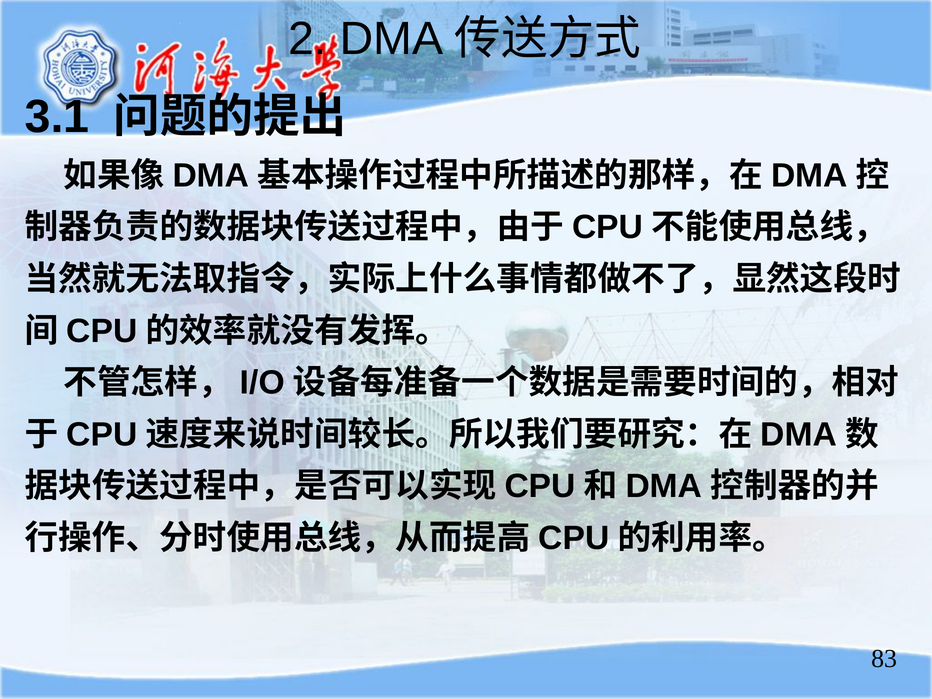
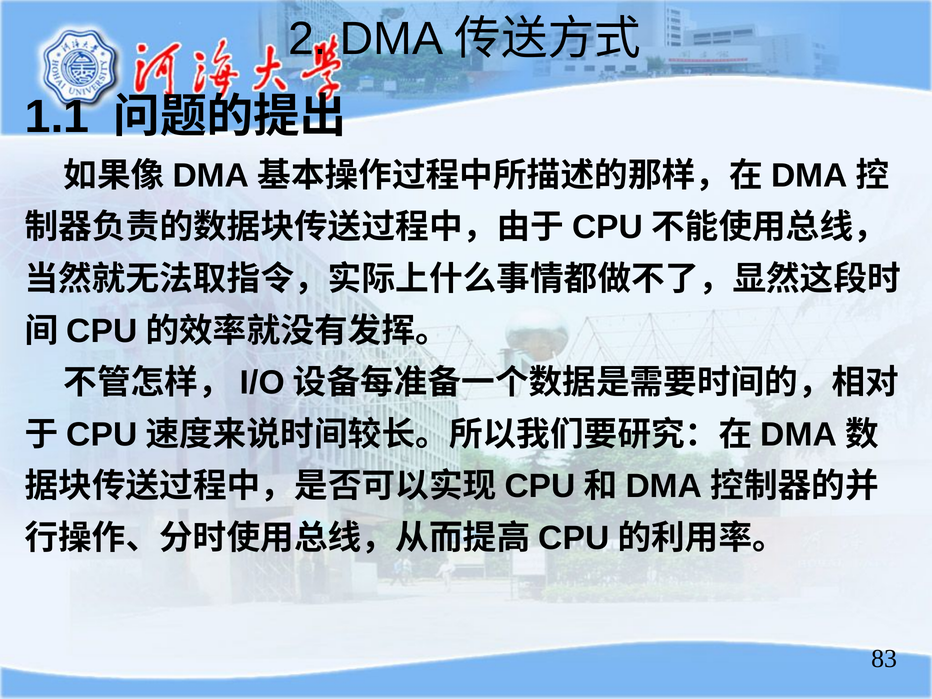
3.1: 3.1 -> 1.1 (57, 117)
